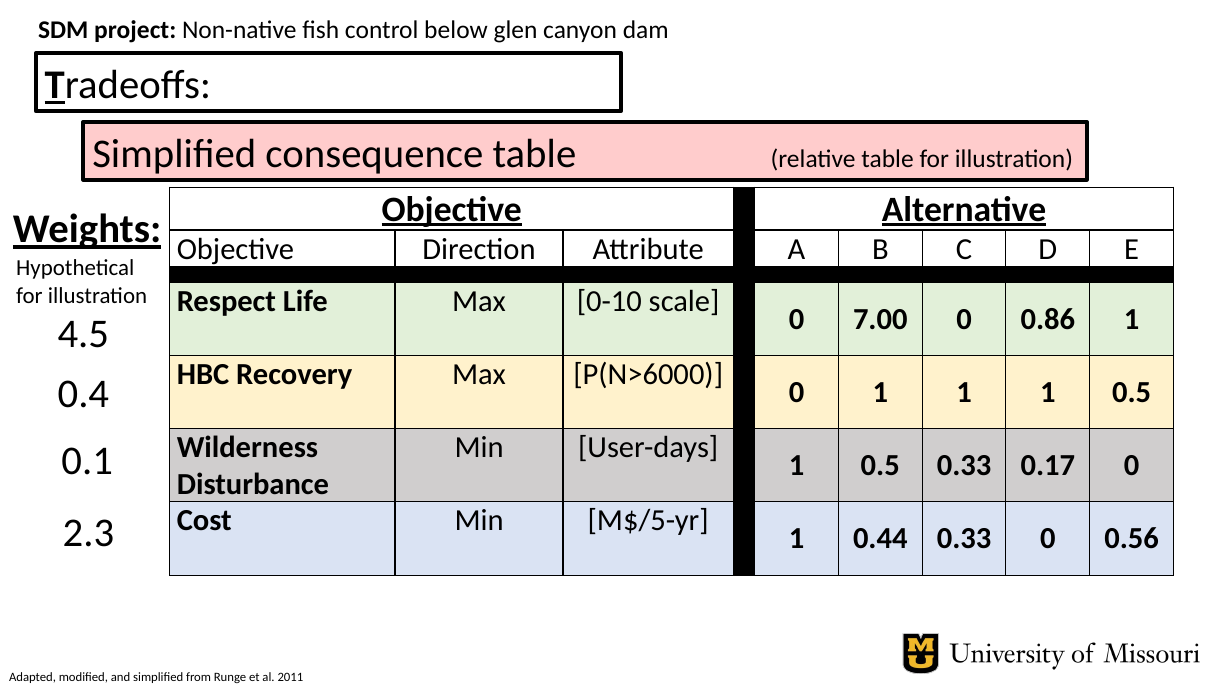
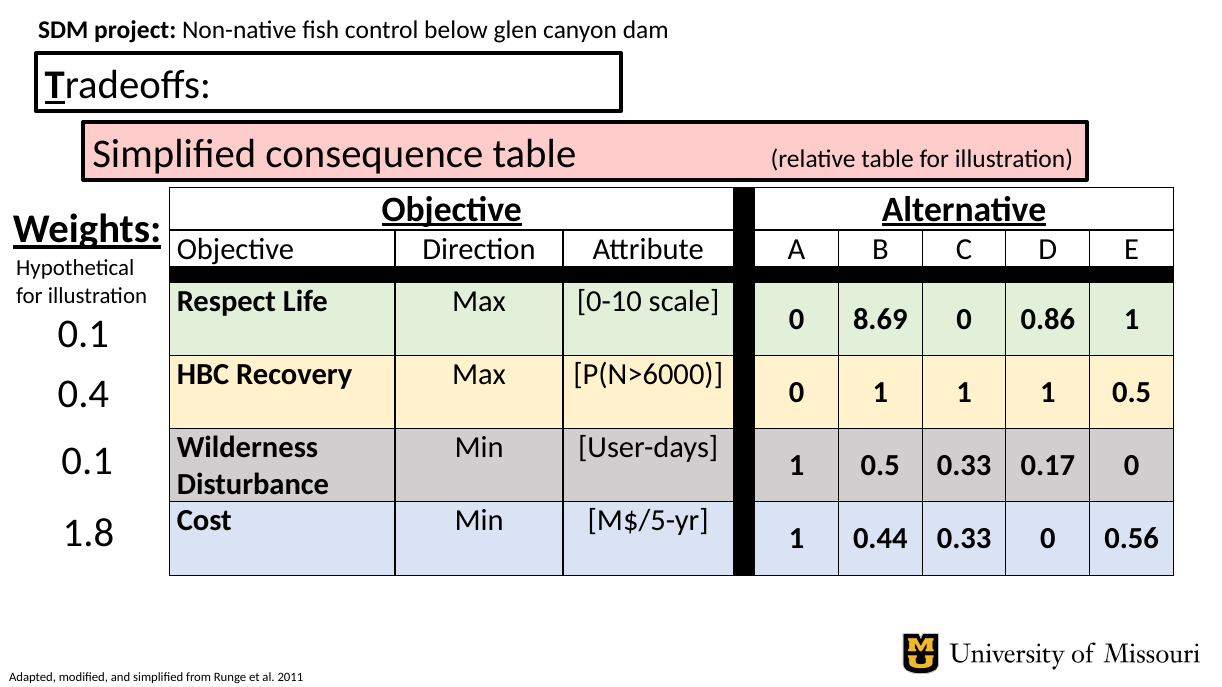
7.00: 7.00 -> 8.69 (880, 319)
4.5: 4.5 -> 0.1 (83, 334)
2.3: 2.3 -> 1.8 (88, 534)
